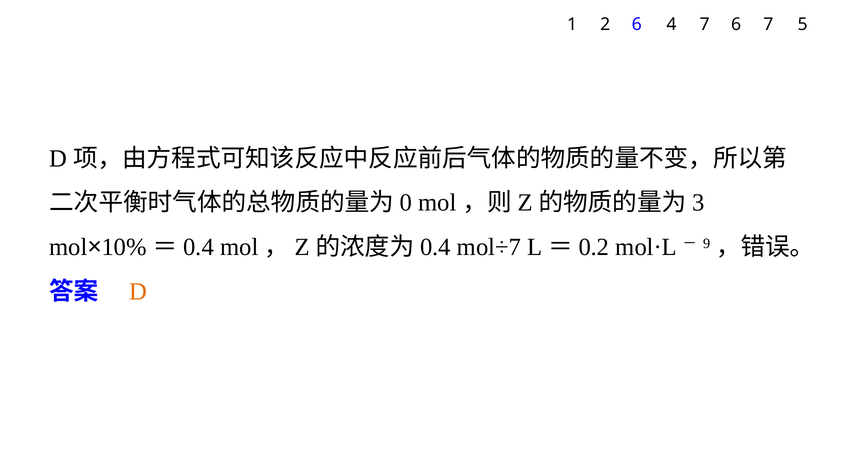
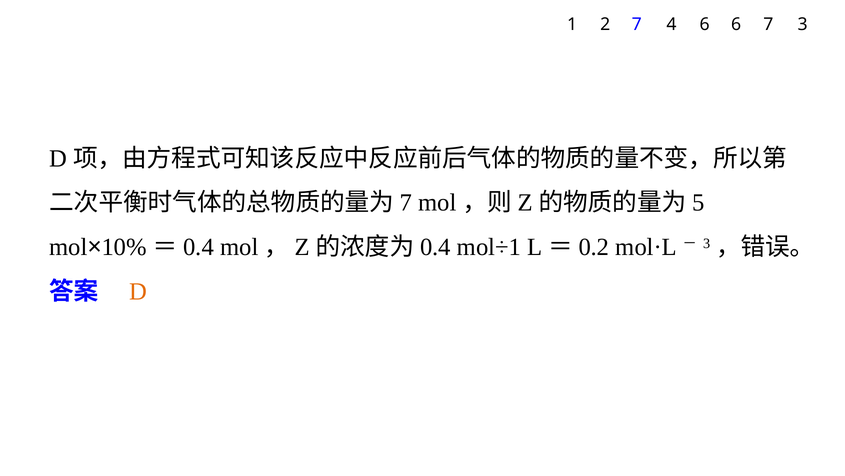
2 6: 6 -> 7 (637, 24)
4 7: 7 -> 6 (705, 24)
7 5: 5 -> 3 (803, 24)
0: 0 -> 7 (406, 203)
3: 3 -> 5 (698, 203)
mol÷7: mol÷7 -> mol÷1 (489, 247)
9: 9 -> 3 (707, 243)
